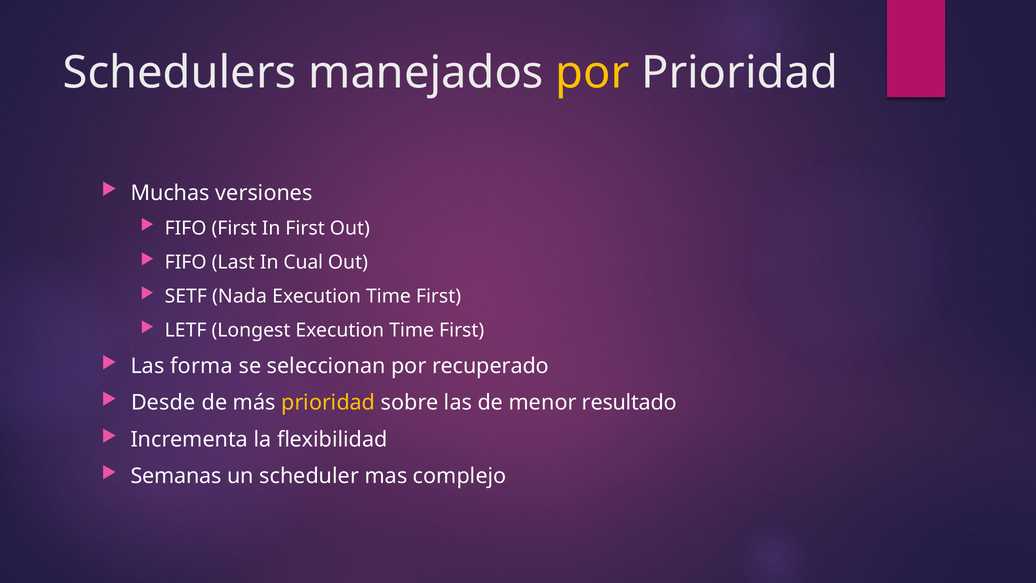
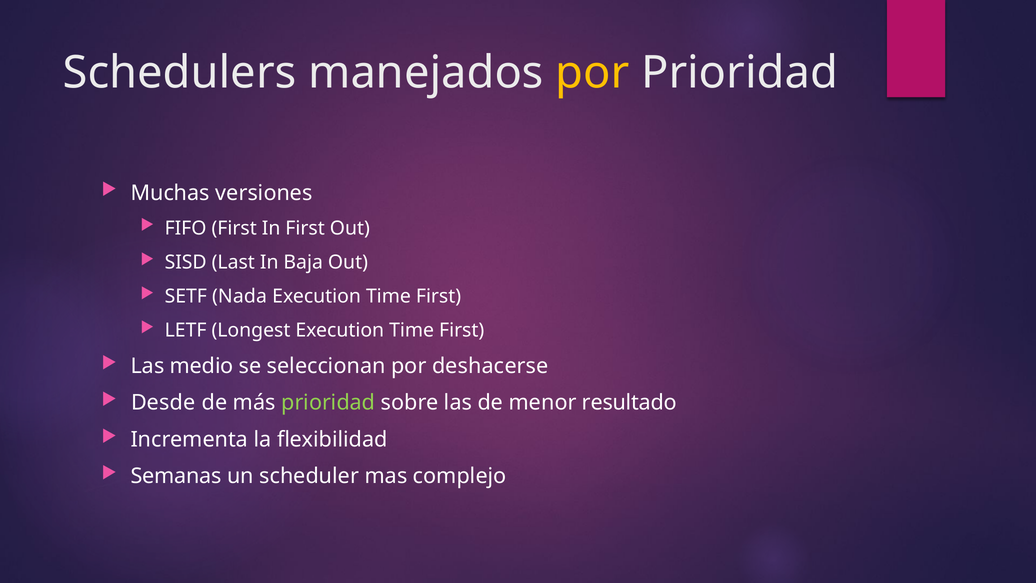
FIFO: FIFO -> SISD (186, 262)
Cual: Cual -> Baja (303, 262)
forma: forma -> medio (202, 366)
recuperado: recuperado -> deshacerse (490, 366)
prioridad colour: yellow -> light green (328, 403)
